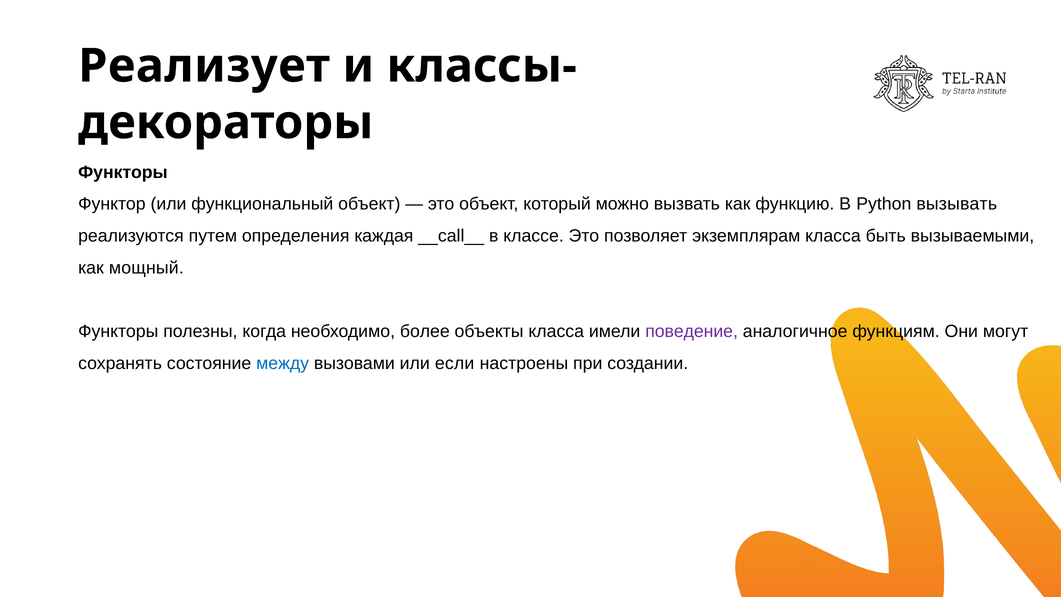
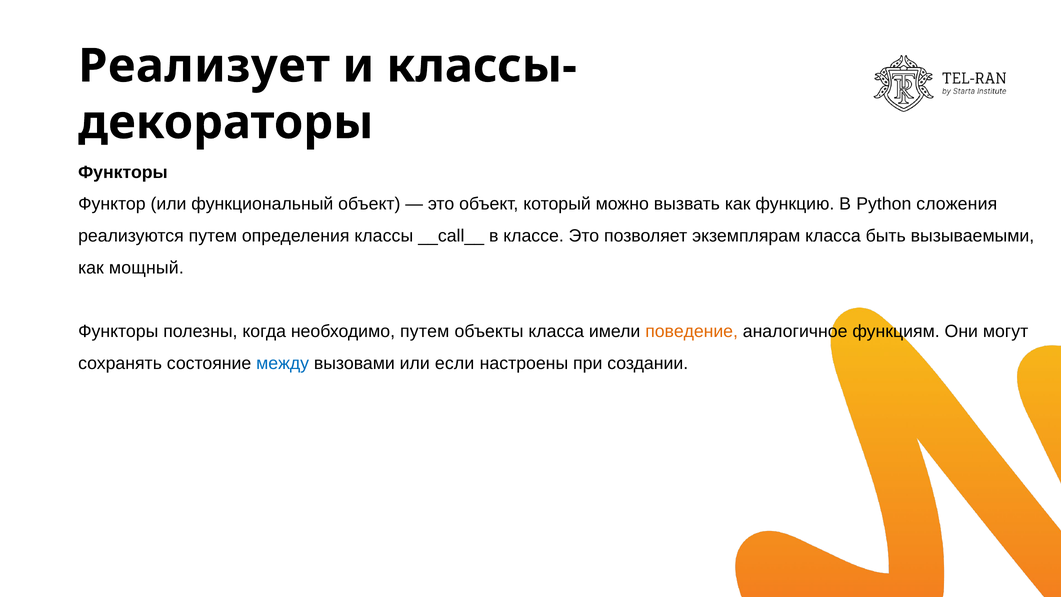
вызывать: вызывать -> сложения (957, 204)
каждая: каждая -> классы (384, 236)
необходимо более: более -> путем (425, 331)
поведение colour: purple -> orange (692, 331)
